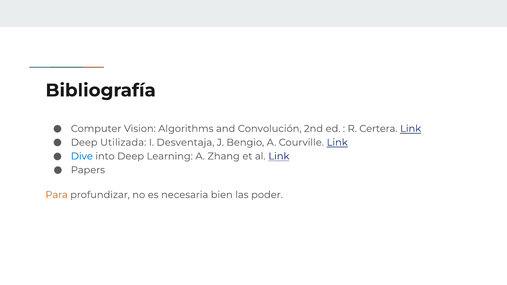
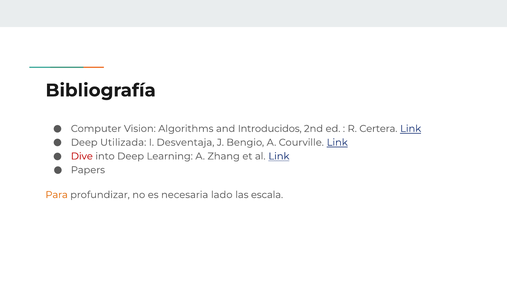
Convolución: Convolución -> Introducidos (270, 129)
Dive colour: blue -> red (82, 156)
bien: bien -> lado (222, 195)
poder: poder -> escala (267, 195)
